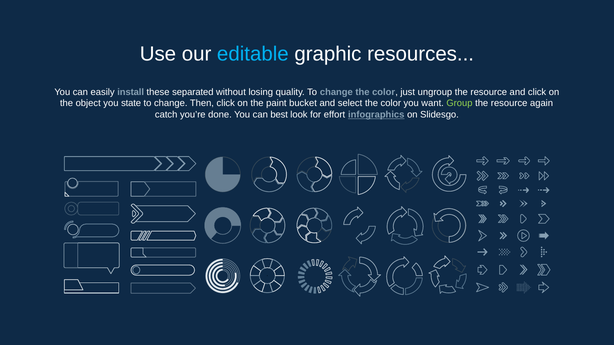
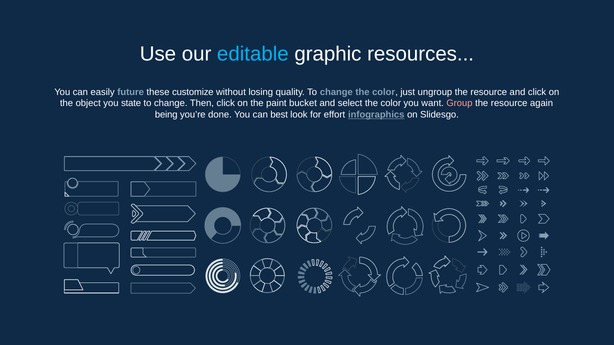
install: install -> future (131, 92)
separated: separated -> customize (193, 92)
Group colour: light green -> pink (459, 103)
catch: catch -> being (166, 115)
